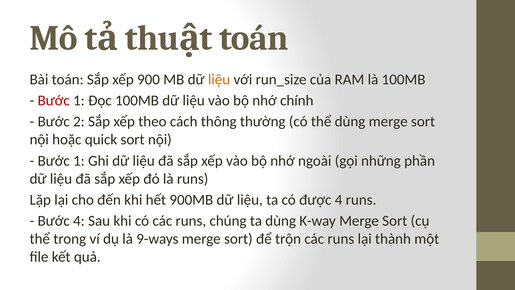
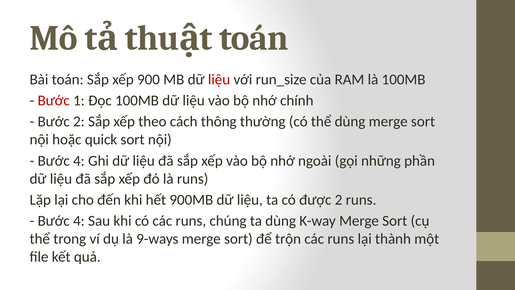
liệu colour: orange -> red (219, 80)
1: 1 -> 4 (79, 161)
được 4: 4 -> 2 (339, 200)
